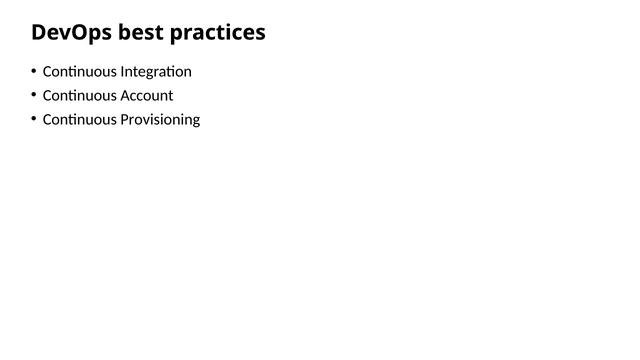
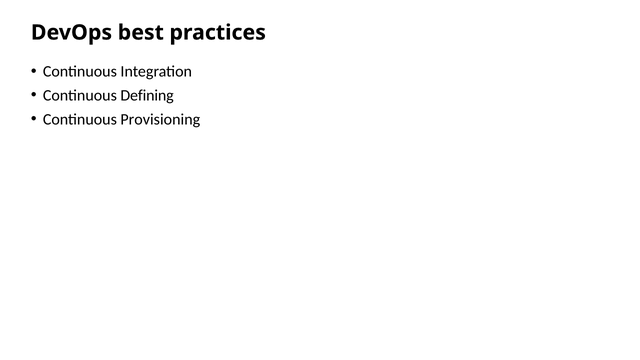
Account: Account -> Defining (147, 95)
